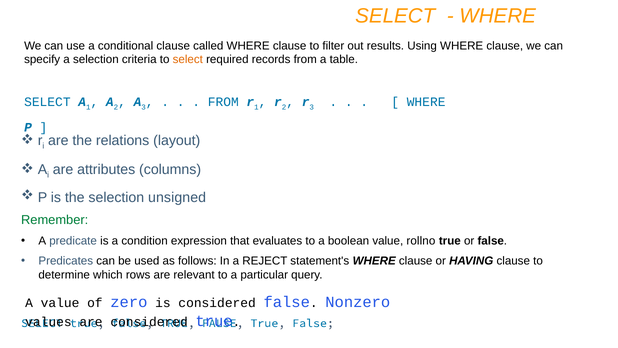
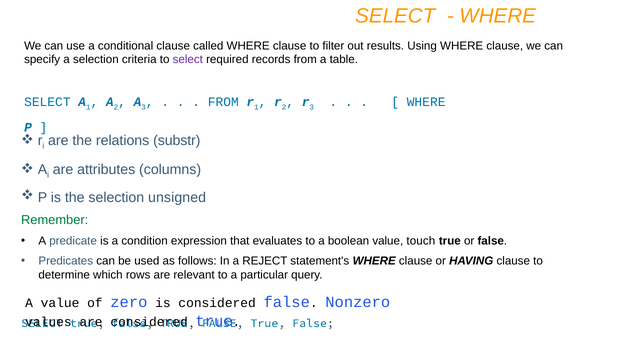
select colour: orange -> purple (188, 60)
layout: layout -> substr (177, 140)
rollno: rollno -> touch (421, 241)
